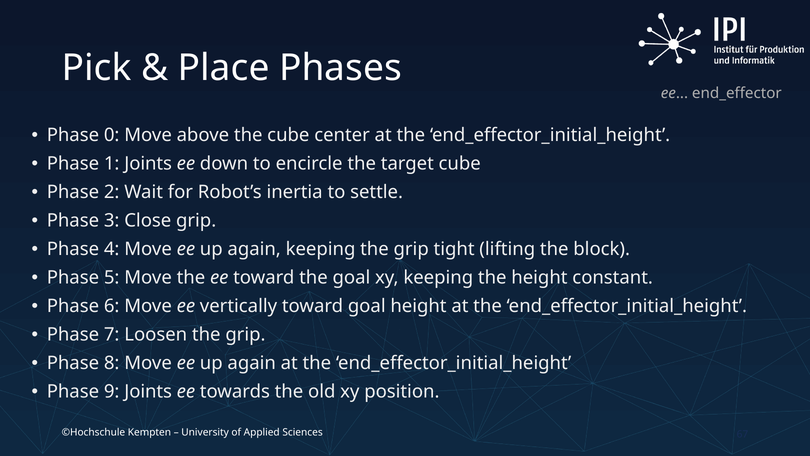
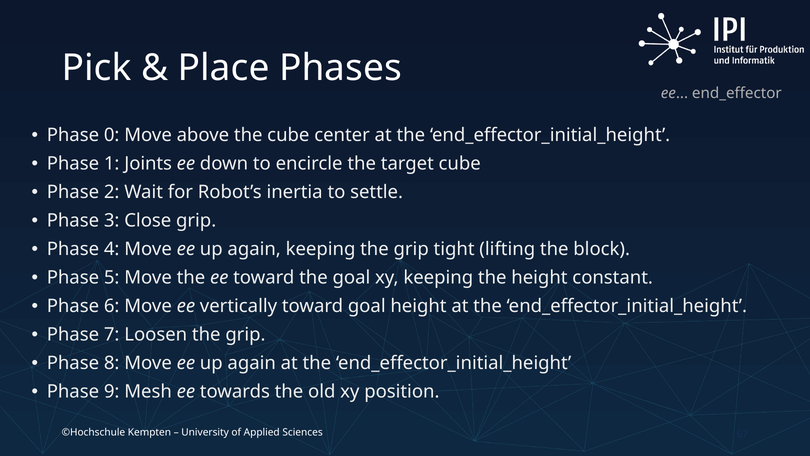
9 Joints: Joints -> Mesh (148, 392)
